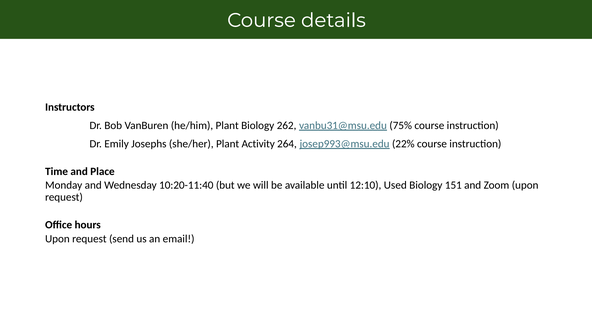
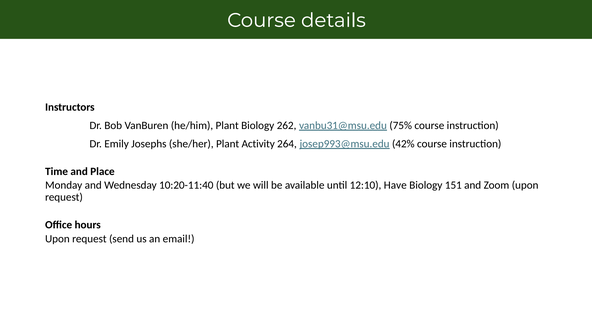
22%: 22% -> 42% (403, 144)
Used: Used -> Have (395, 185)
